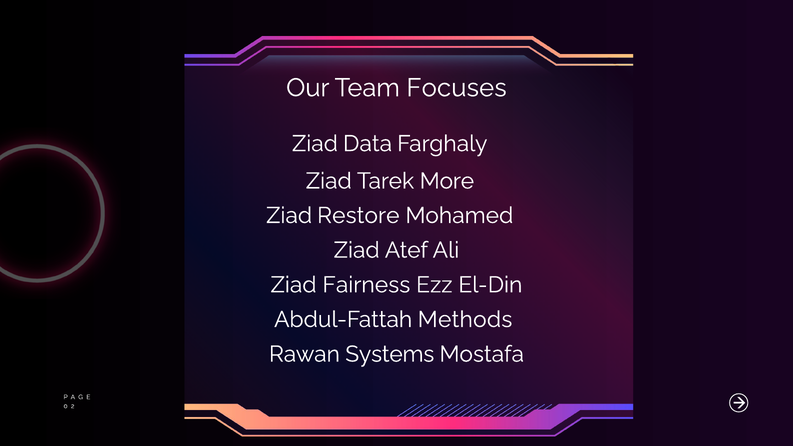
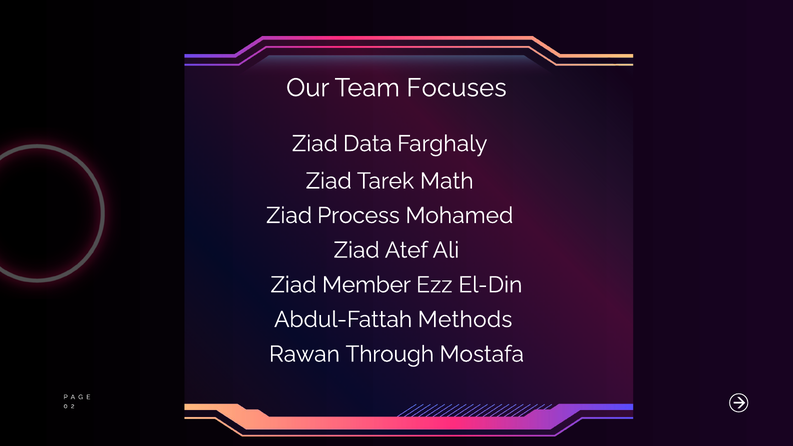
More: More -> Math (447, 181)
Restore: Restore -> Process (358, 216)
Fairness: Fairness -> Member (366, 285)
Systems: Systems -> Through (390, 354)
